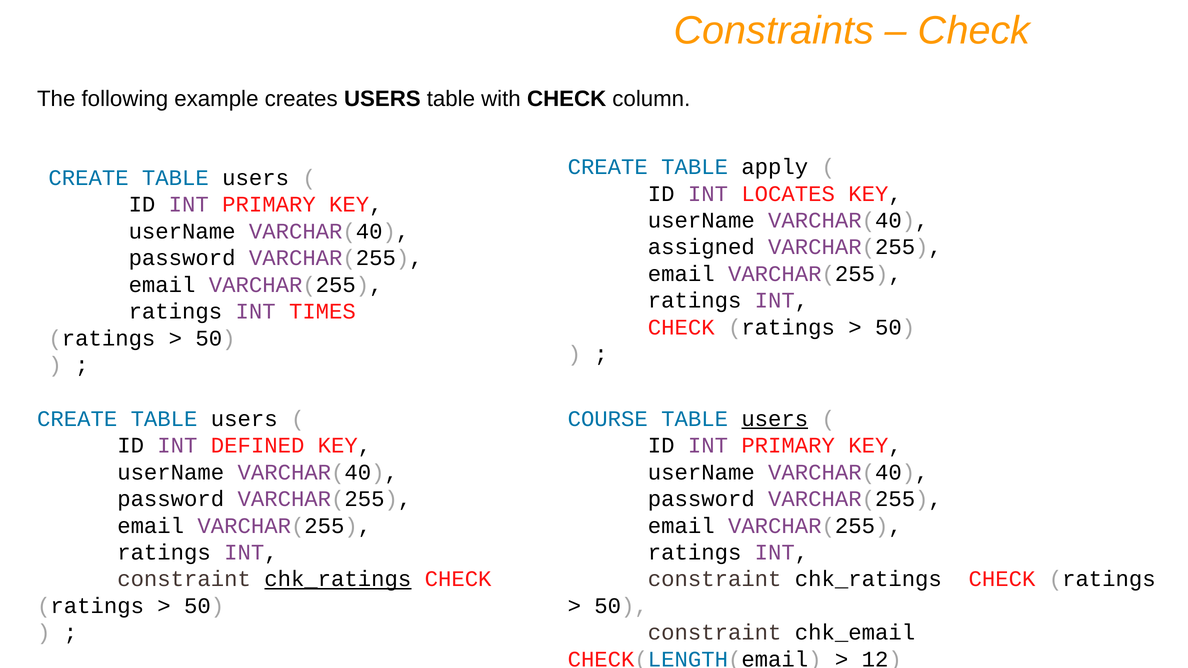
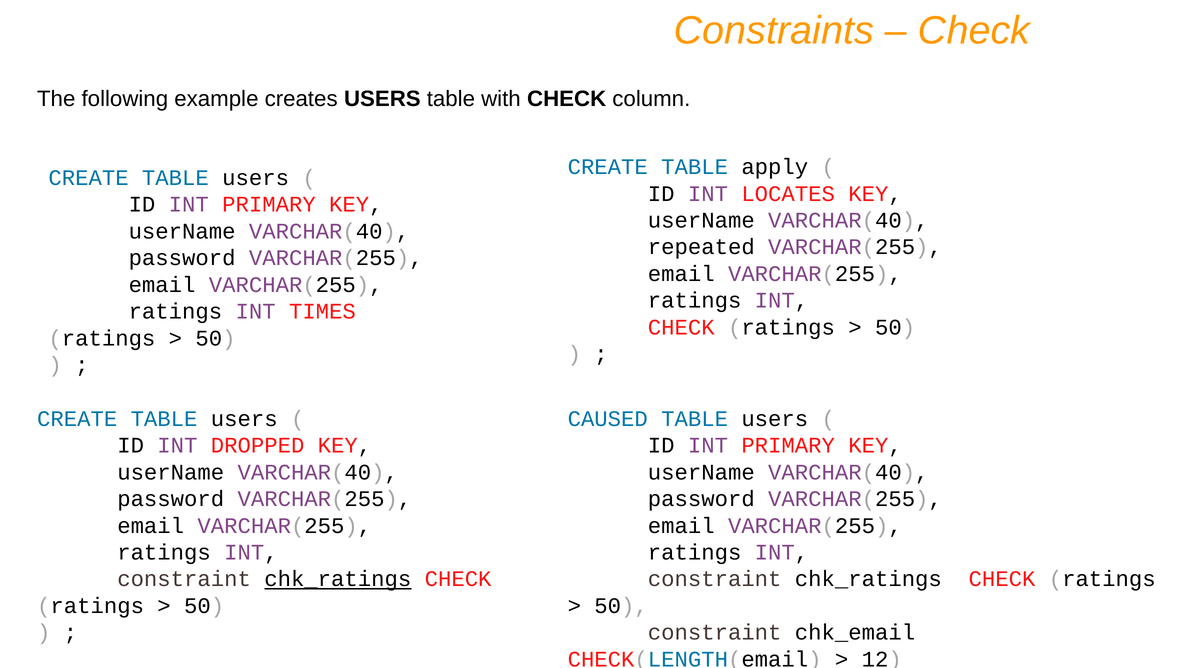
assigned: assigned -> repeated (701, 247)
COURSE: COURSE -> CAUSED (608, 419)
users underline: present -> none (775, 419)
DEFINED: DEFINED -> DROPPED (258, 446)
